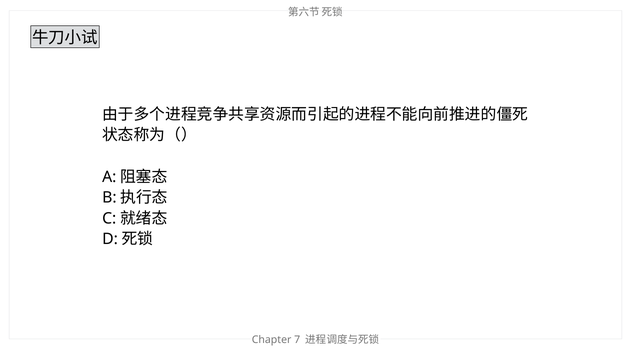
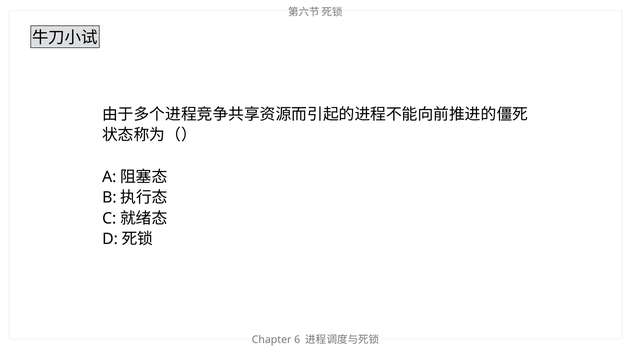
7: 7 -> 6 (297, 340)
